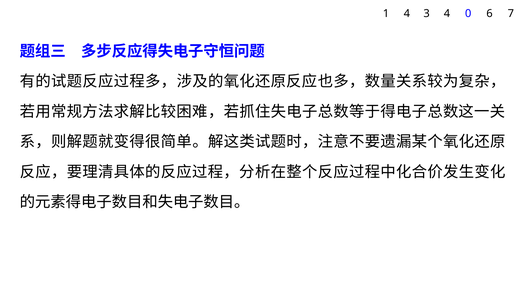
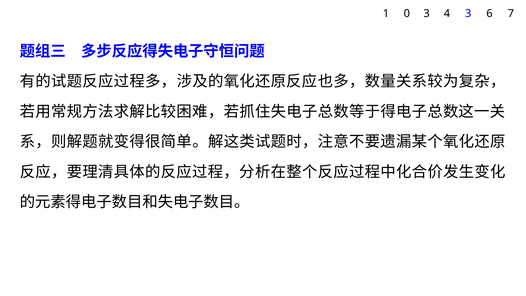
1 4: 4 -> 0 (407, 14)
4 0: 0 -> 3 (468, 14)
